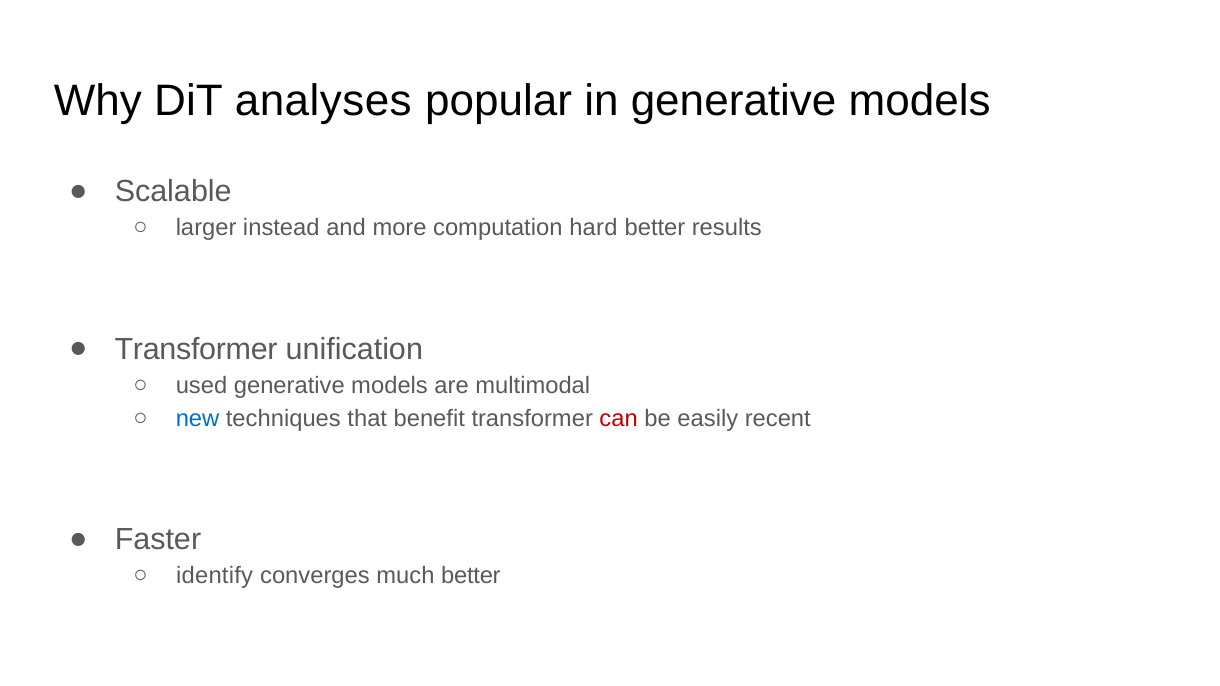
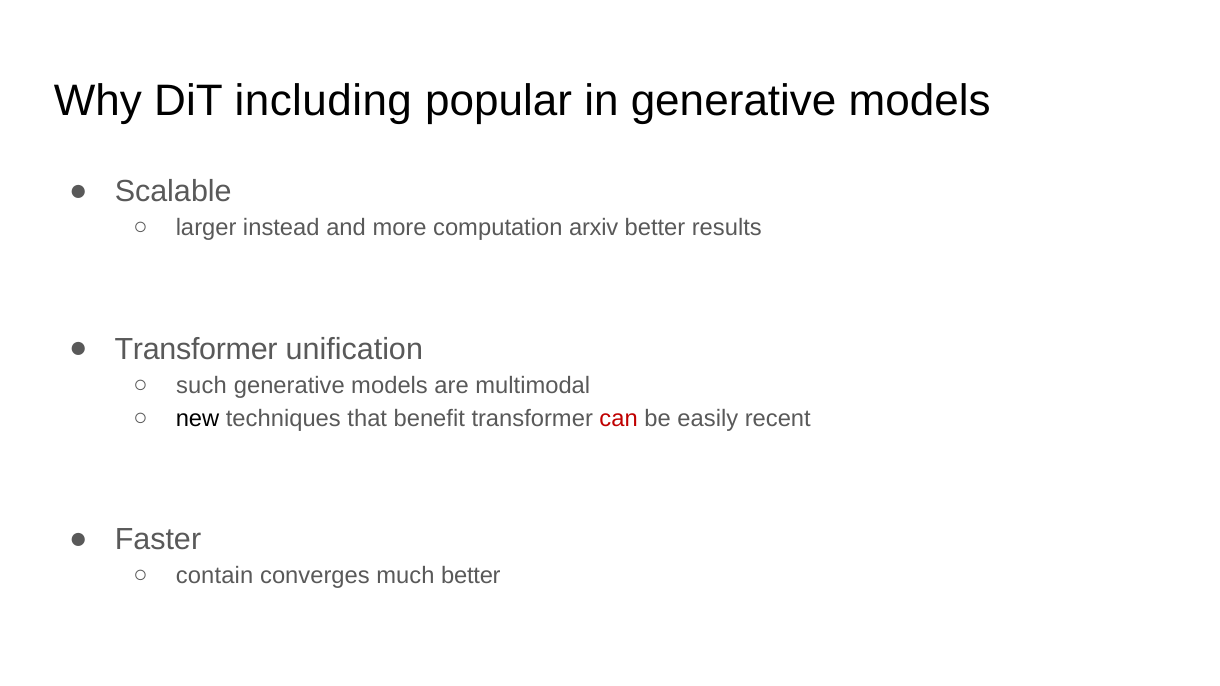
analyses: analyses -> including (323, 101)
hard: hard -> arxiv (594, 228)
used: used -> such (201, 386)
new colour: blue -> black (198, 419)
identify: identify -> contain (215, 576)
